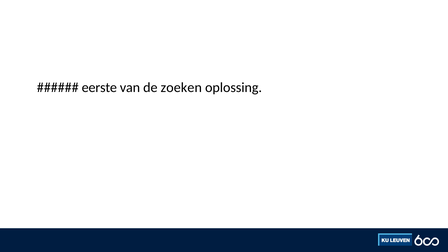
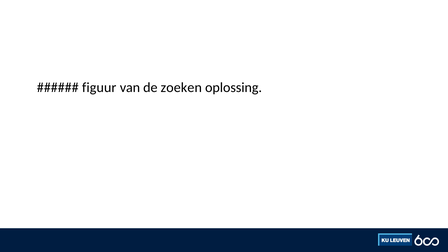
eerste: eerste -> figuur (99, 88)
